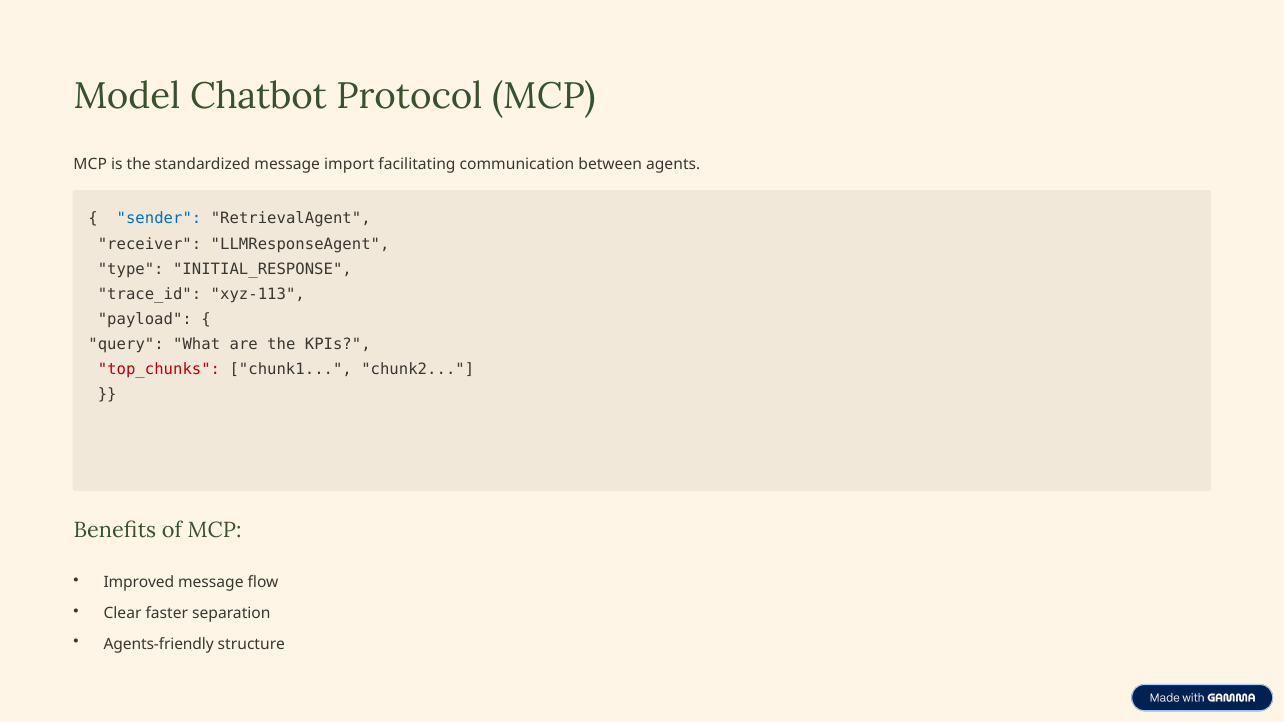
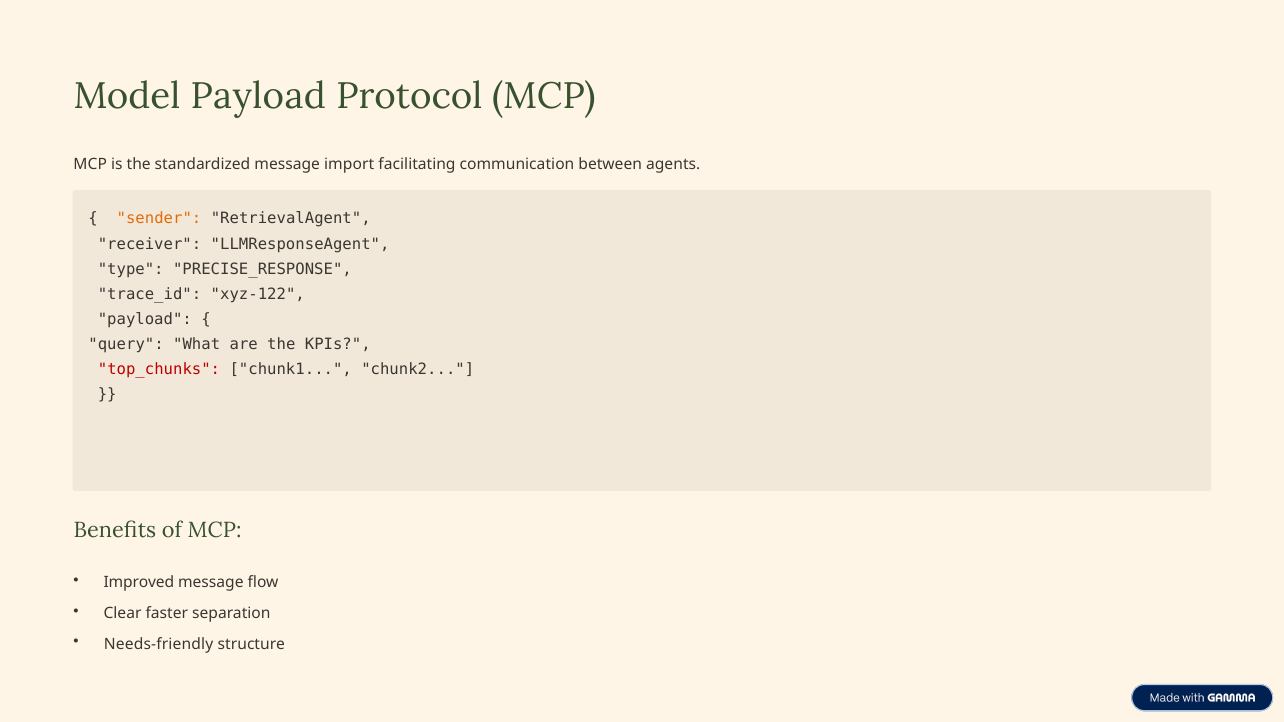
Model Chatbot: Chatbot -> Payload (258, 96)
sender colour: blue -> orange (159, 219)
INITIAL_RESPONSE: INITIAL_RESPONSE -> PRECISE_RESPONSE (262, 269)
xyz-113: xyz-113 -> xyz-122 (258, 294)
Agents-friendly: Agents-friendly -> Needs-friendly (159, 644)
